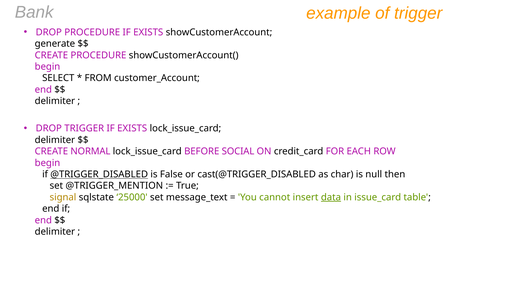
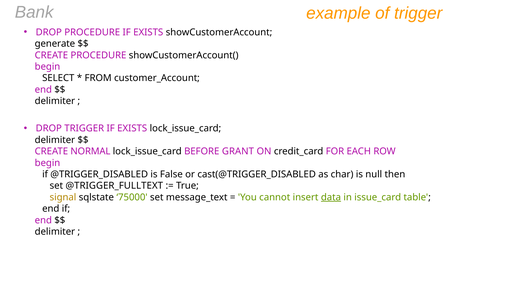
SOCIAL: SOCIAL -> GRANT (238, 151)
@TRIGGER_DISABLED underline: present -> none (99, 174)
@TRIGGER_MENTION: @TRIGGER_MENTION -> @TRIGGER_FULLTEXT (114, 186)
25000: 25000 -> 75000 (132, 197)
